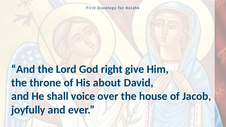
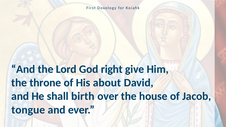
voice: voice -> birth (83, 96)
joyfully: joyfully -> tongue (28, 110)
